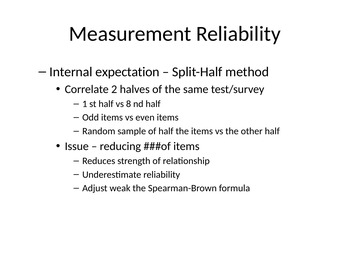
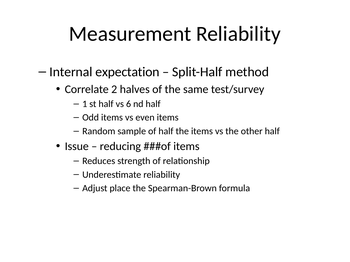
8: 8 -> 6 (129, 104)
weak: weak -> place (120, 189)
